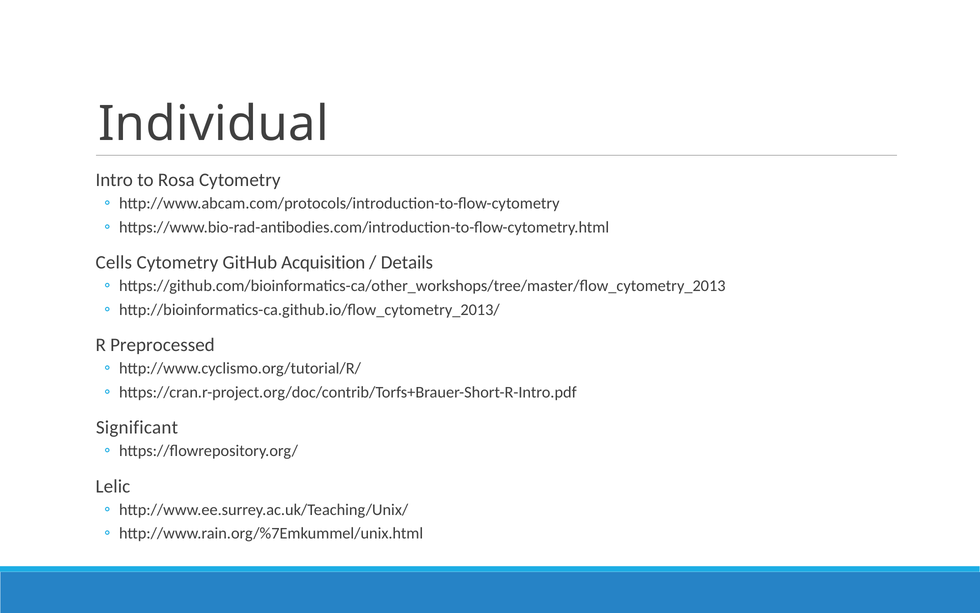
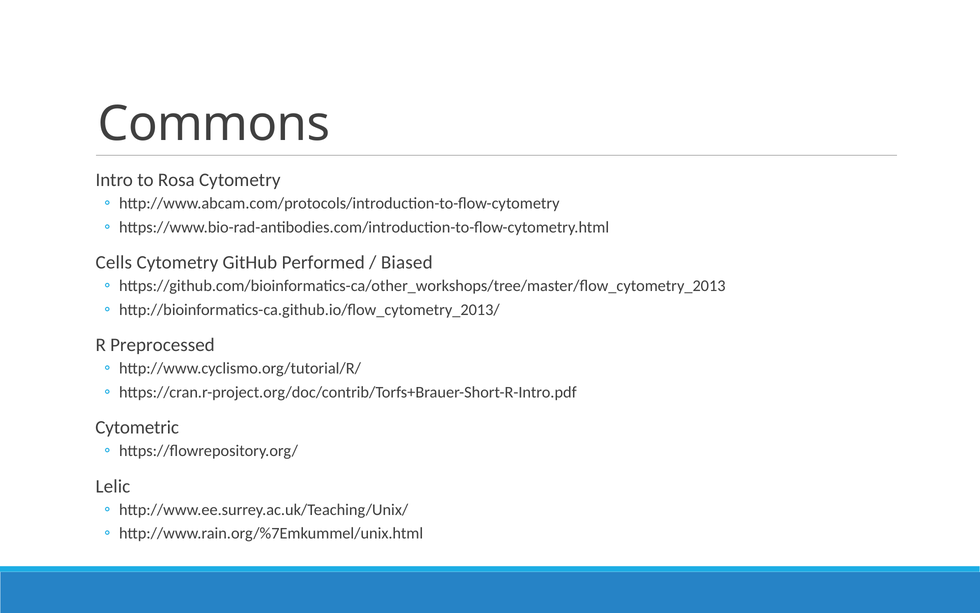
Individual: Individual -> Commons (214, 124)
Acquisition: Acquisition -> Performed (323, 262)
Details: Details -> Biased (407, 262)
Significant: Significant -> Cytometric (137, 427)
